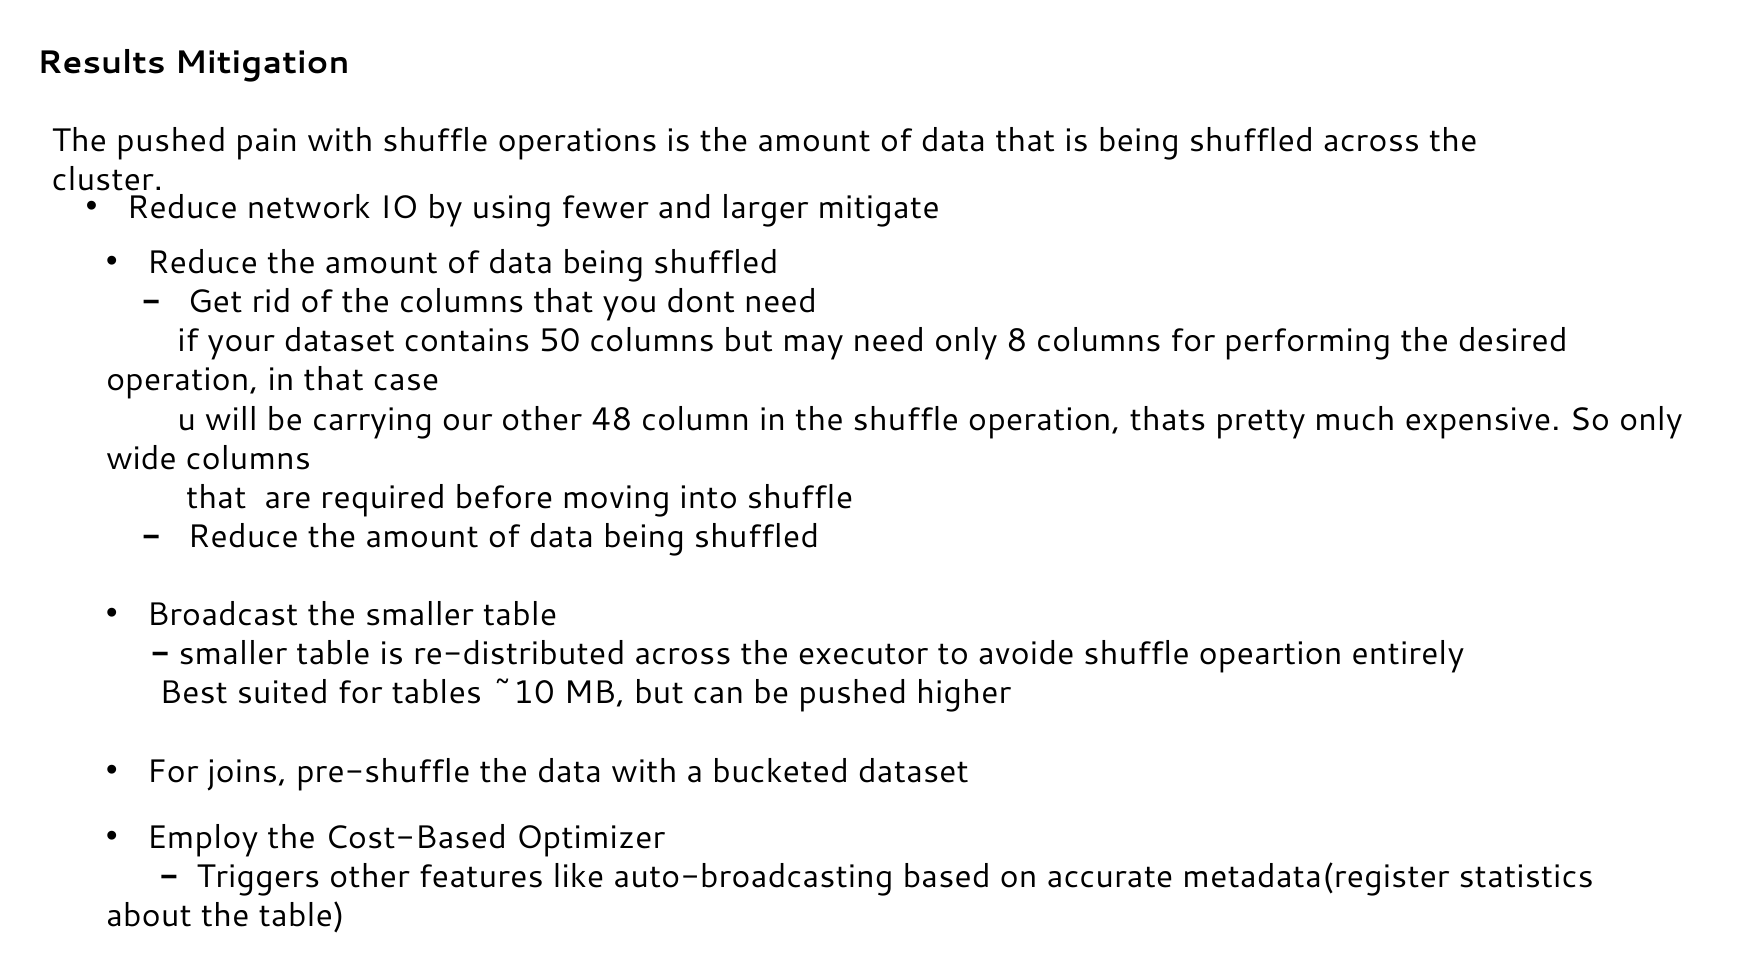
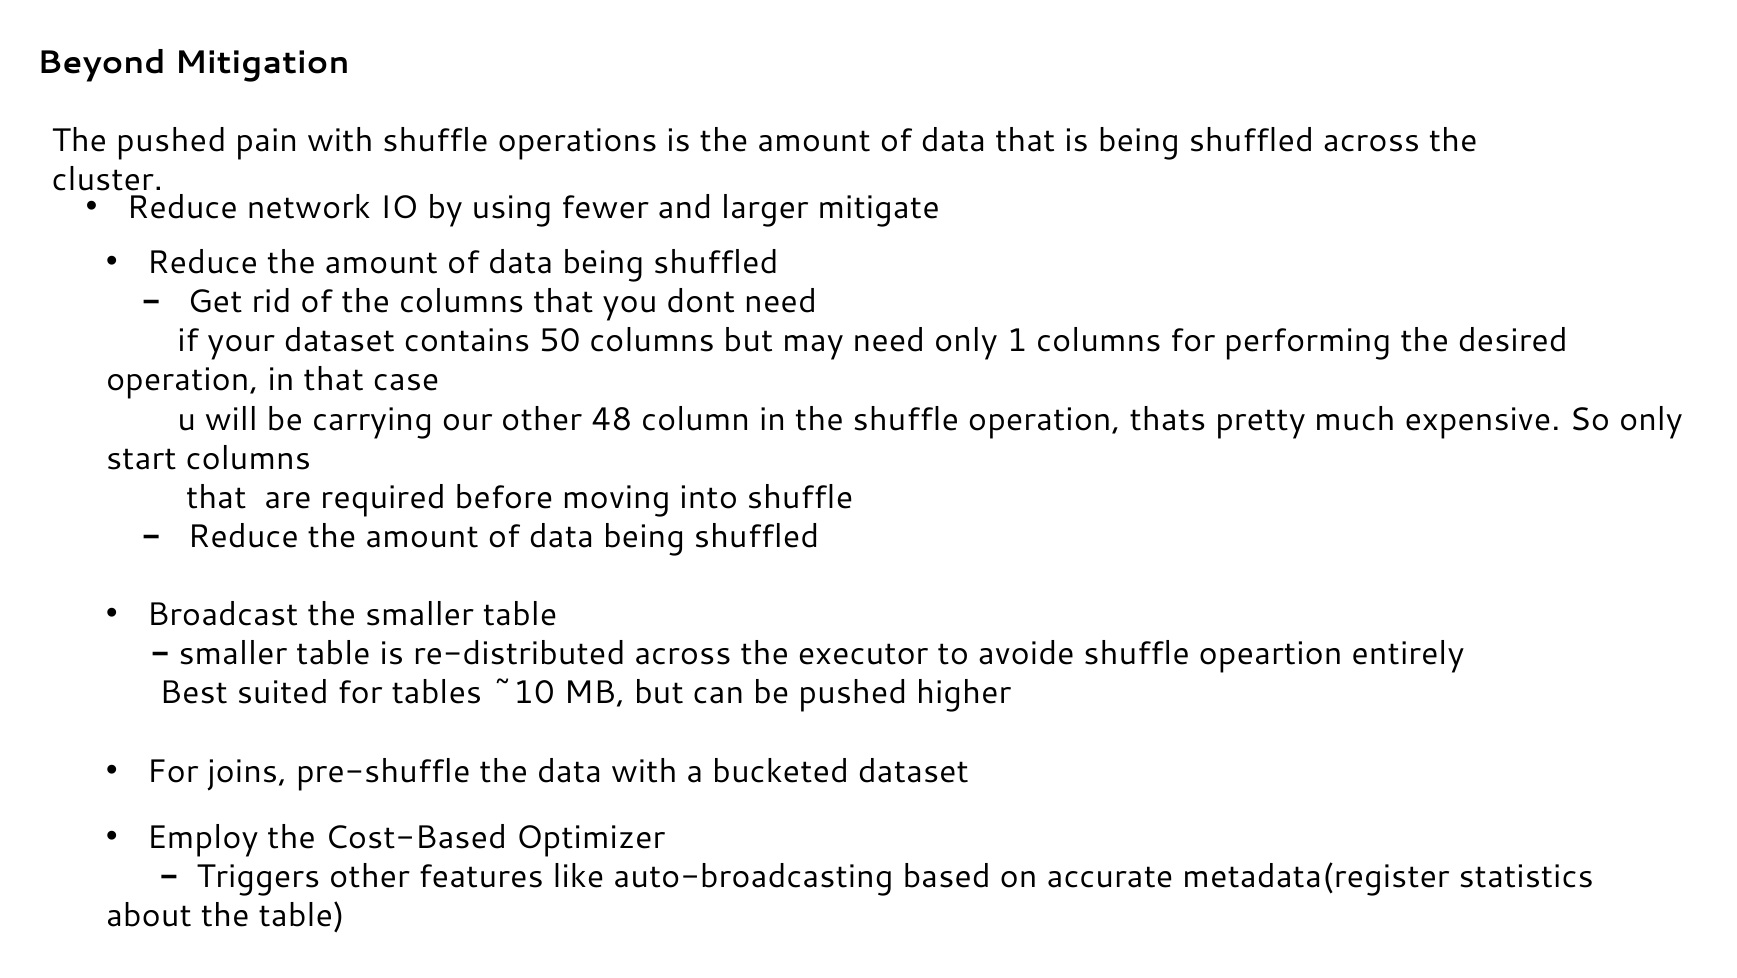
Results: Results -> Beyond (101, 62)
8: 8 -> 1 (1017, 341)
wide: wide -> start (141, 458)
